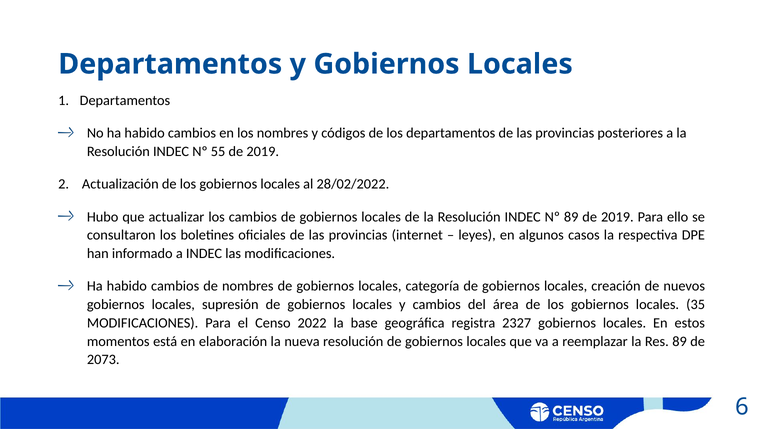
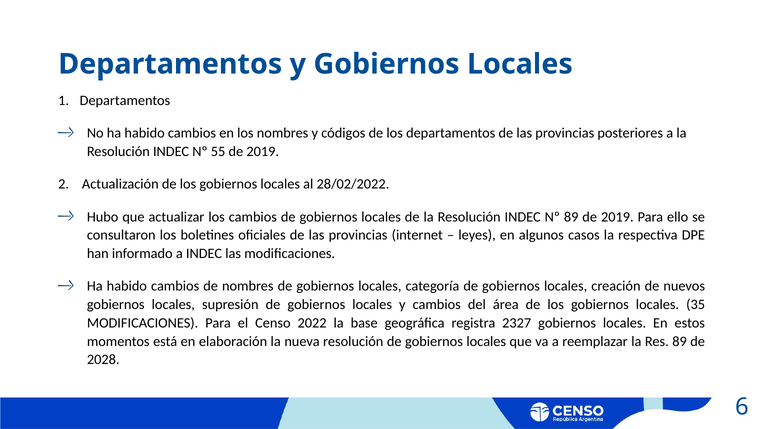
2073: 2073 -> 2028 (103, 360)
